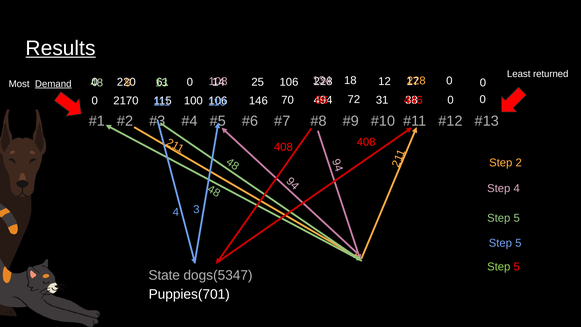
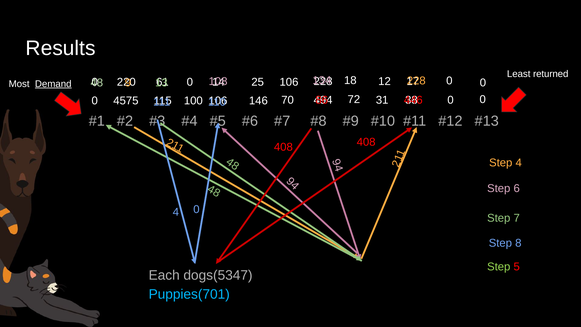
Results underline: present -> none (61, 48)
2170: 2170 -> 4575 (126, 101)
Step 2: 2 -> 4 (519, 163)
Step 4: 4 -> 6 (517, 188)
4 3: 3 -> 0 (196, 209)
5: 5 -> 7 (517, 218)
5: 5 -> 8 (518, 243)
State: State -> Each (164, 275)
Puppies(701 colour: white -> light blue (189, 294)
